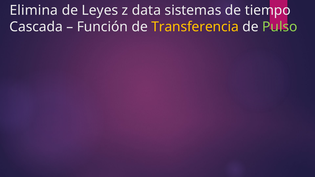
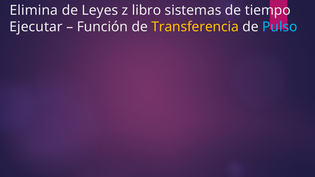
data: data -> libro (147, 10)
Cascada: Cascada -> Ejecutar (36, 27)
Pulso colour: light green -> light blue (280, 27)
